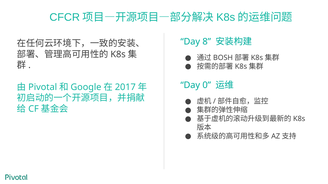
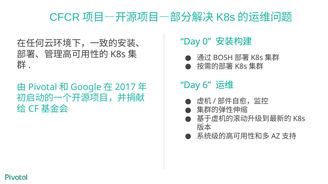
8: 8 -> 0 (207, 42)
0: 0 -> 6 (207, 85)
